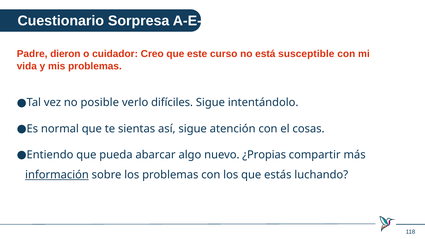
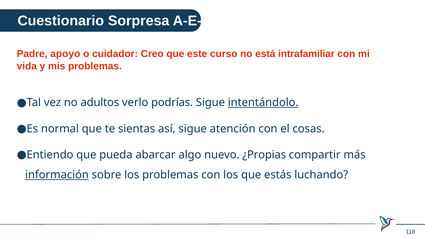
dieron: dieron -> apoyo (65, 54)
susceptible: susceptible -> intrafamiliar (306, 54)
posible: posible -> adultos (100, 103)
difíciles: difíciles -> podrías (172, 103)
intentándolo underline: none -> present (263, 103)
